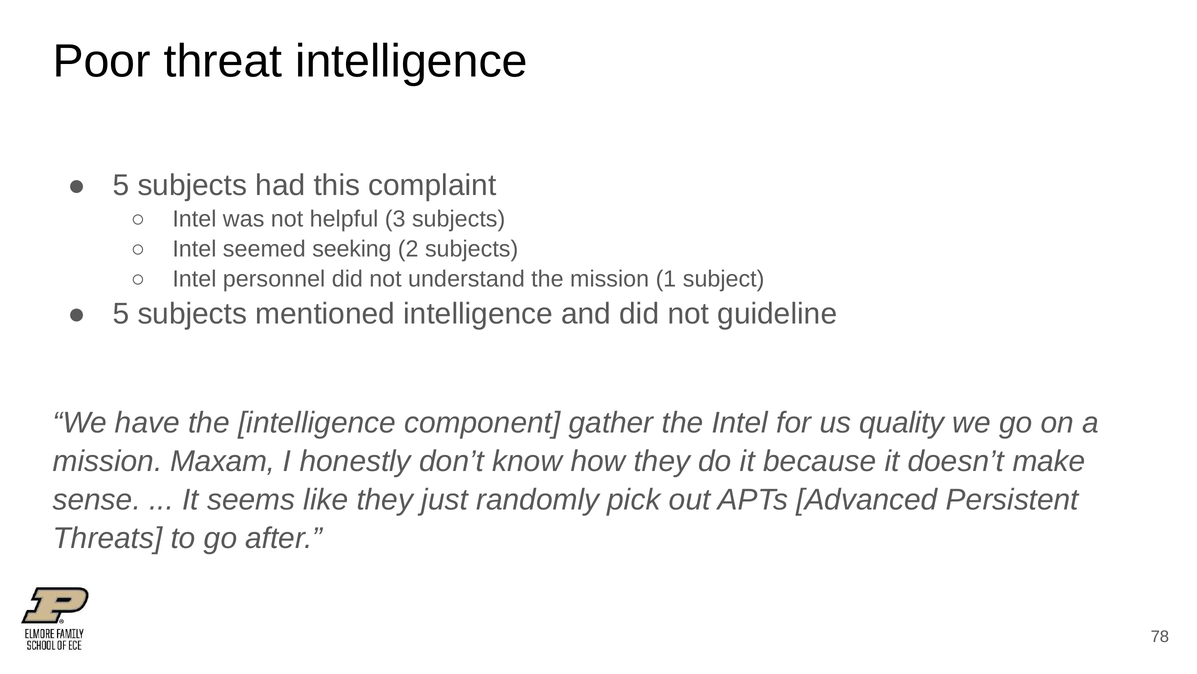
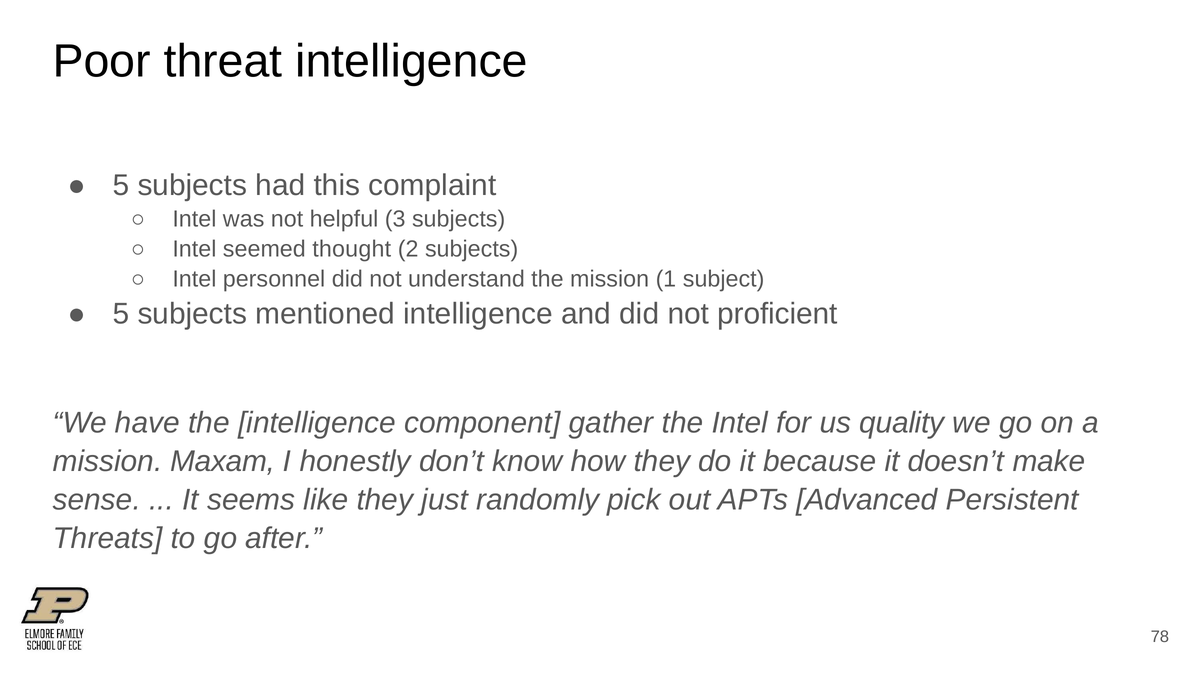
seeking: seeking -> thought (352, 249)
guideline: guideline -> proficient (777, 314)
